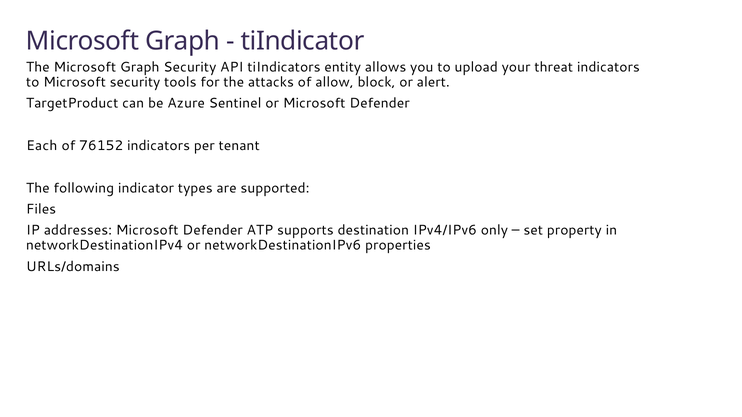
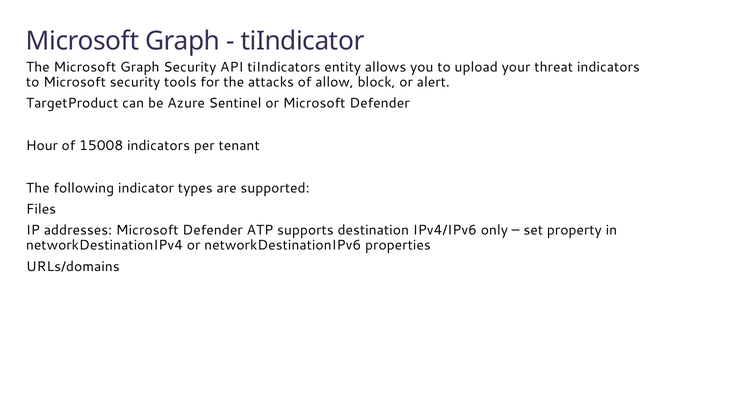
Each: Each -> Hour (42, 146)
76152: 76152 -> 15008 (101, 146)
